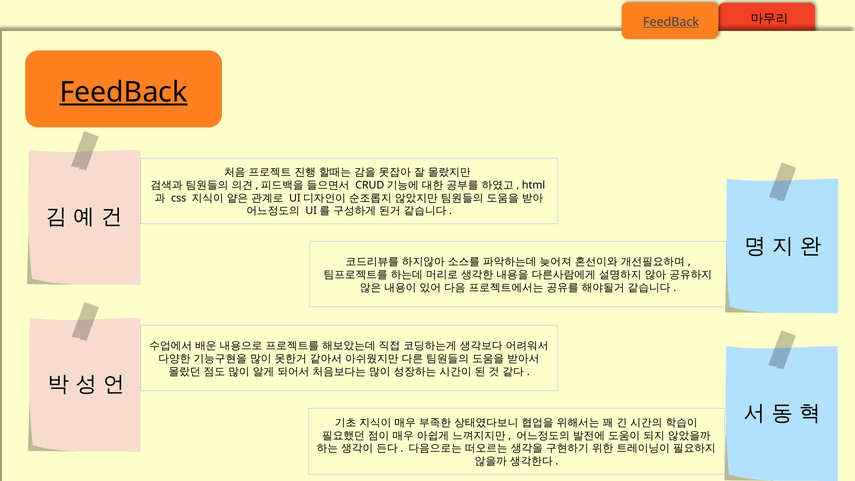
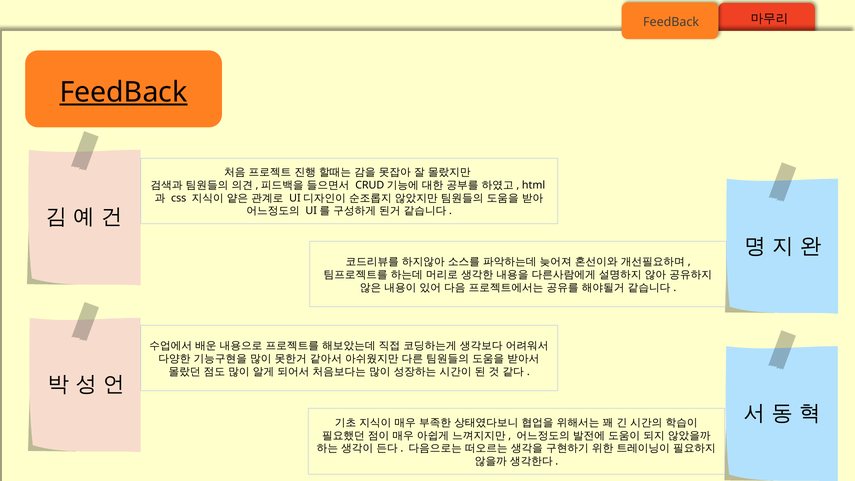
FeedBack underline: present -> none (671, 22)
